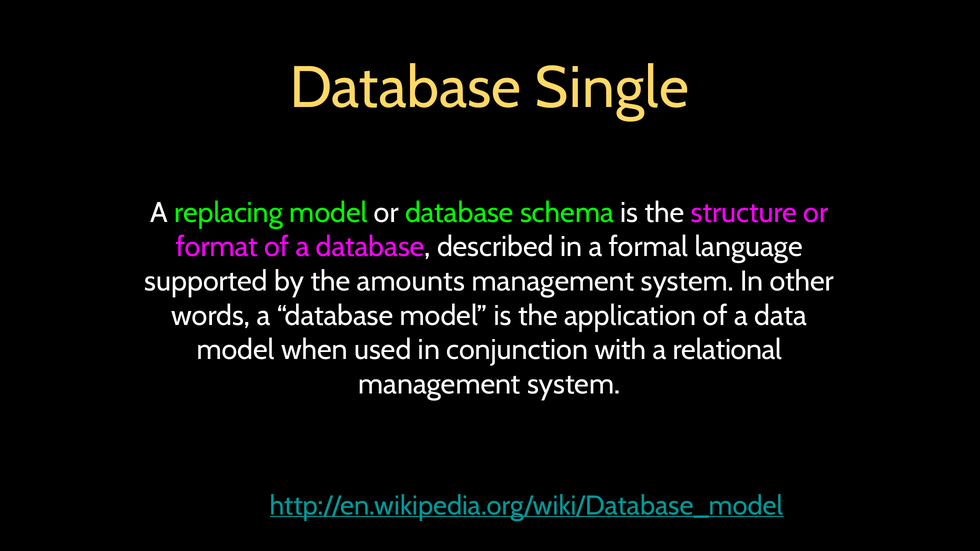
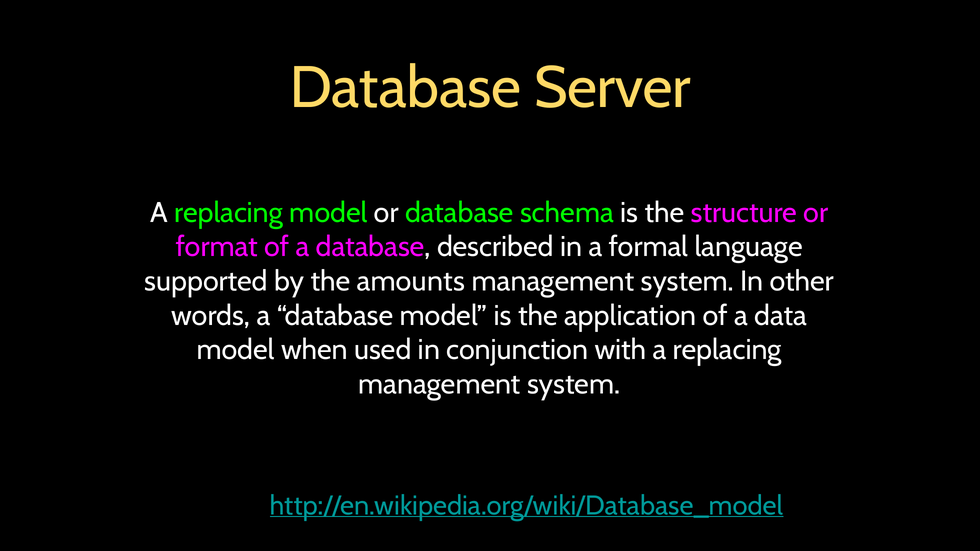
Single: Single -> Server (612, 88)
with a relational: relational -> replacing (727, 350)
